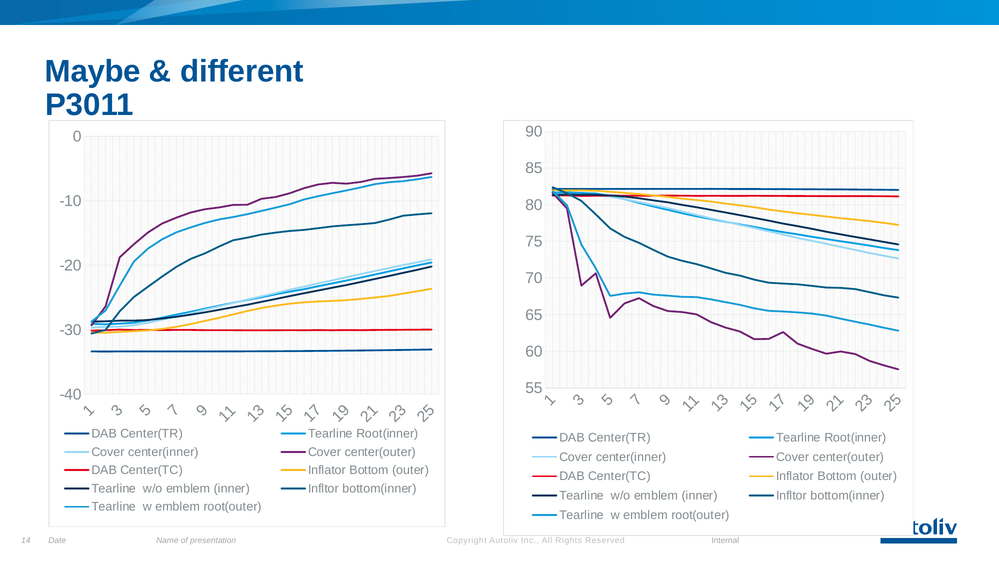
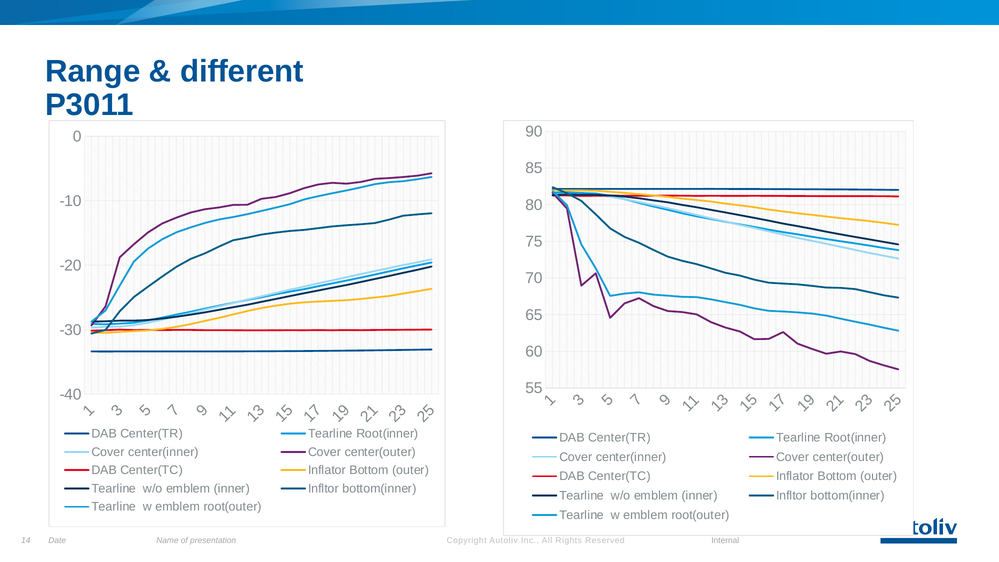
Maybe: Maybe -> Range (93, 71)
